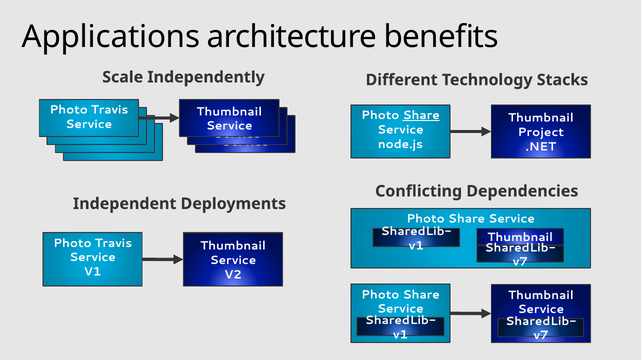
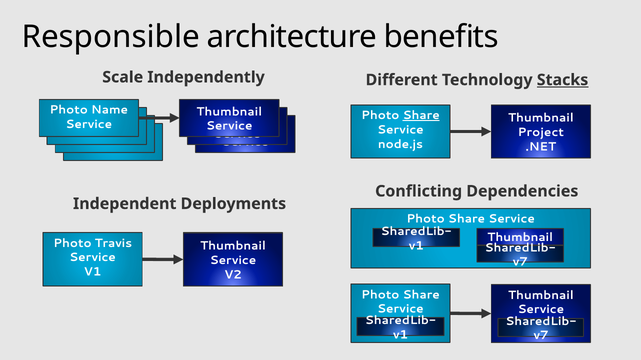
Applications: Applications -> Responsible (111, 37)
Stacks underline: none -> present (563, 80)
Travis: Travis -> Name (110, 110)
